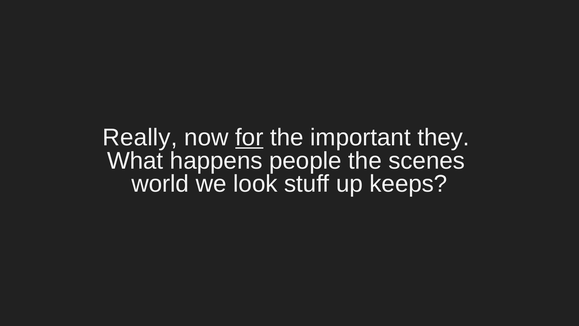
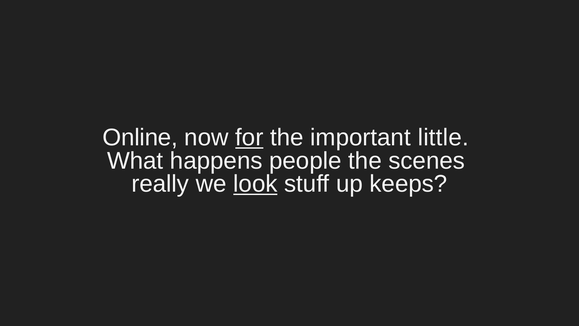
Really: Really -> Online (140, 137)
they: they -> little (443, 137)
world: world -> really (160, 184)
look underline: none -> present (255, 184)
